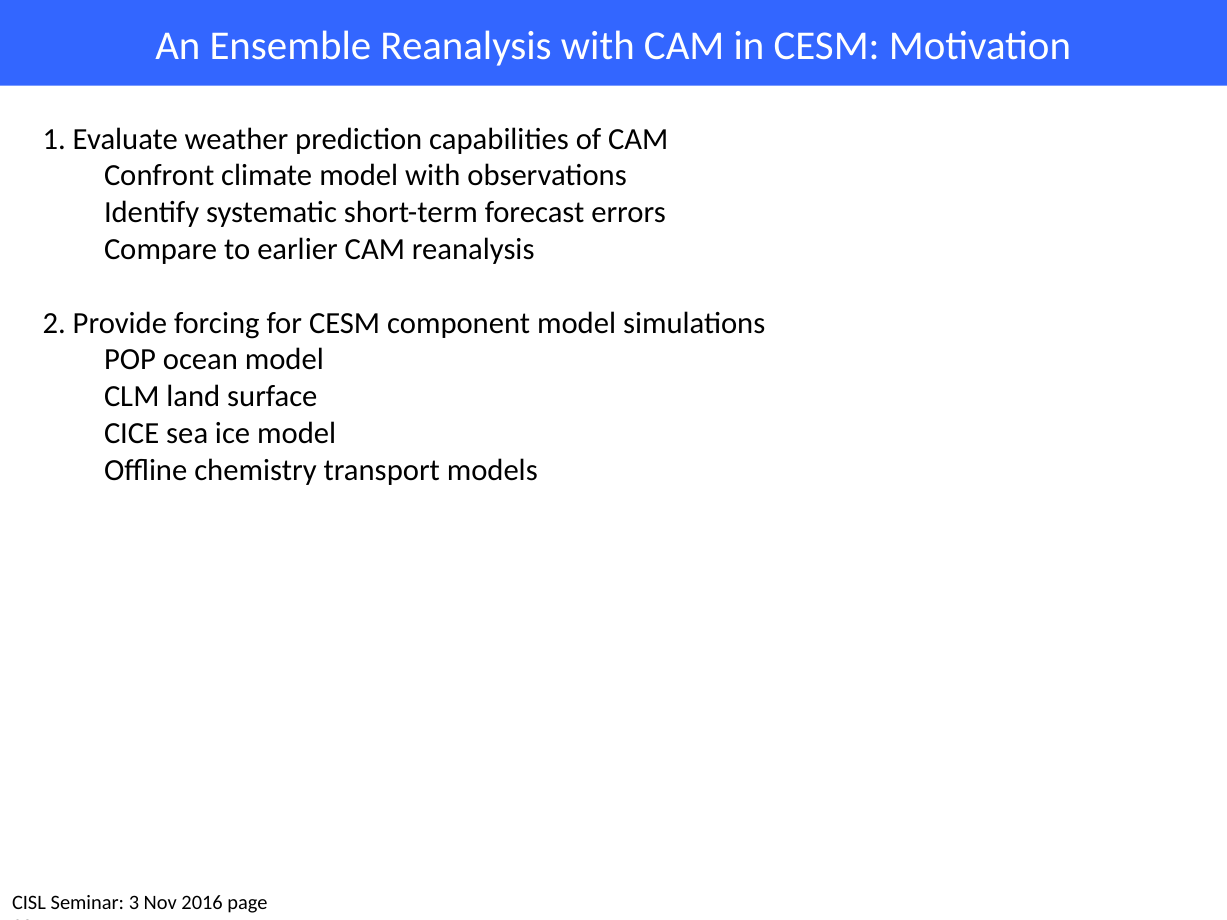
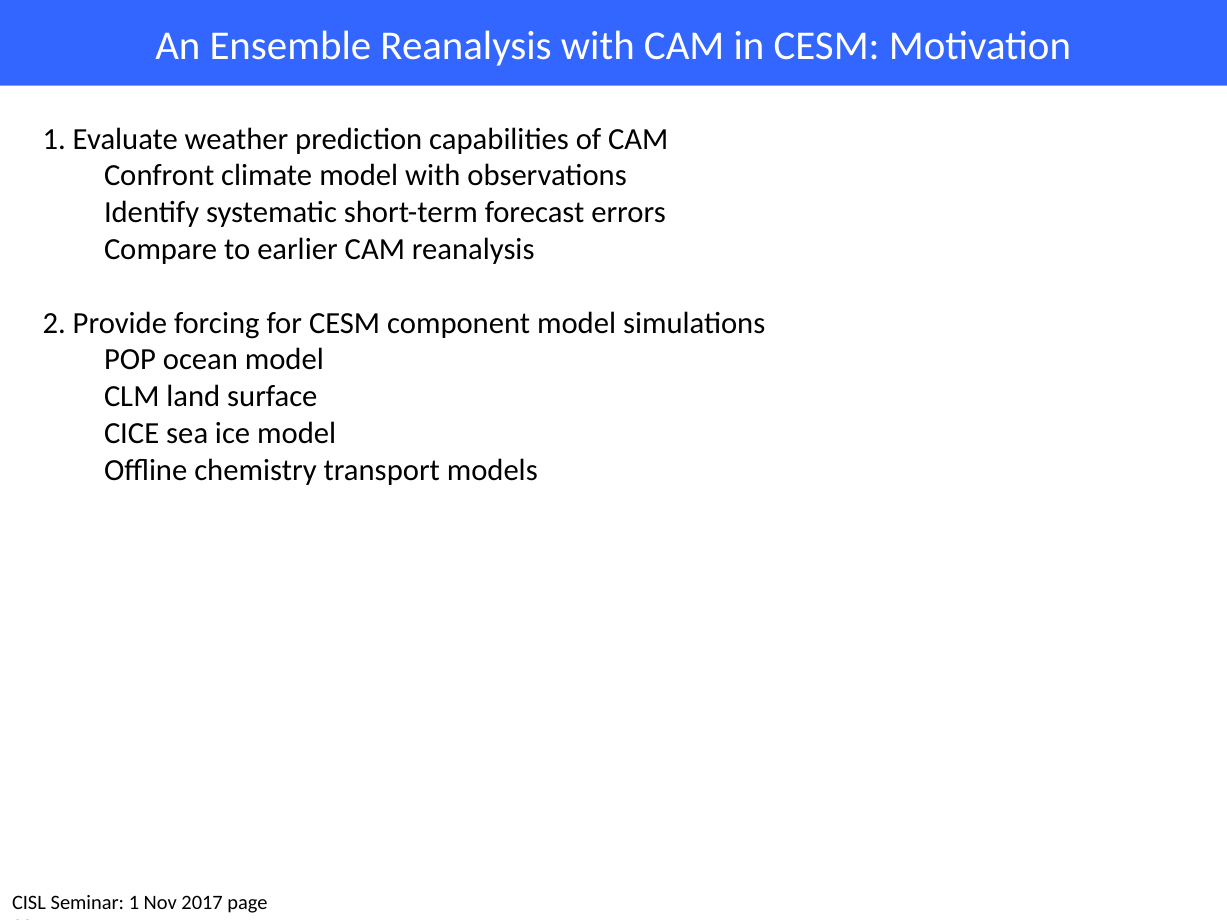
Seminar 3: 3 -> 1 (134, 903)
2016: 2016 -> 2017 (202, 903)
